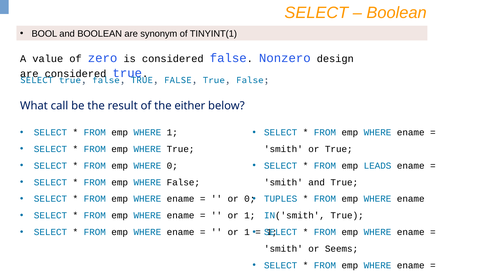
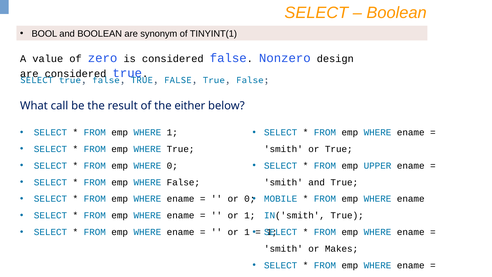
LEADS: LEADS -> UPPER (378, 166)
TUPLES: TUPLES -> MOBILE (281, 199)
Seems: Seems -> Makes (342, 249)
